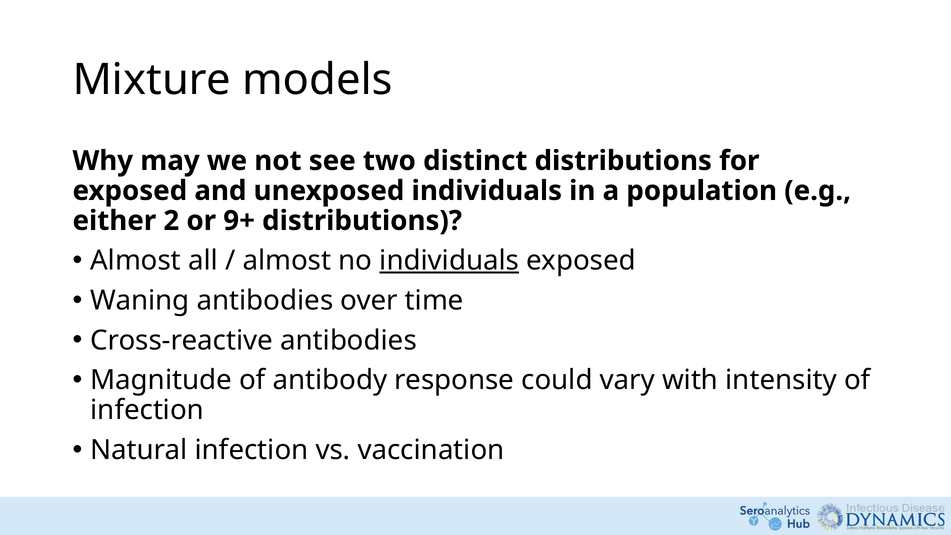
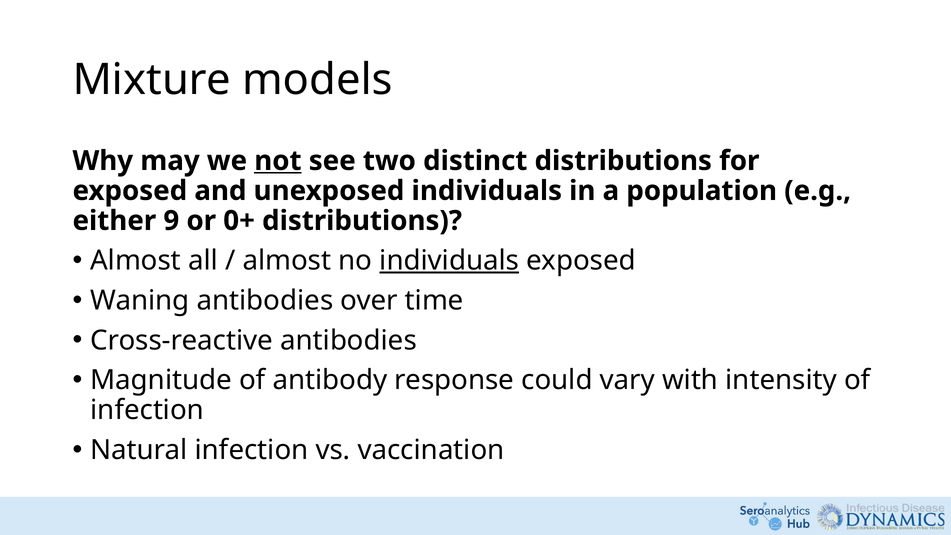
not underline: none -> present (278, 161)
2: 2 -> 9 (171, 221)
9+: 9+ -> 0+ (239, 221)
